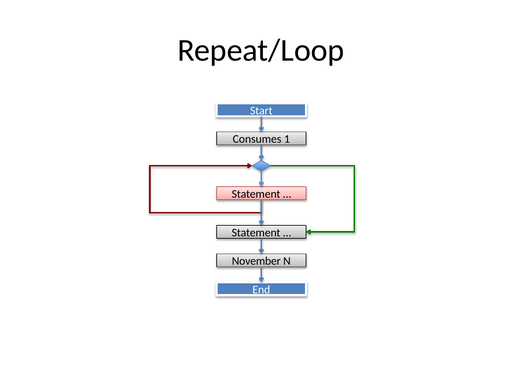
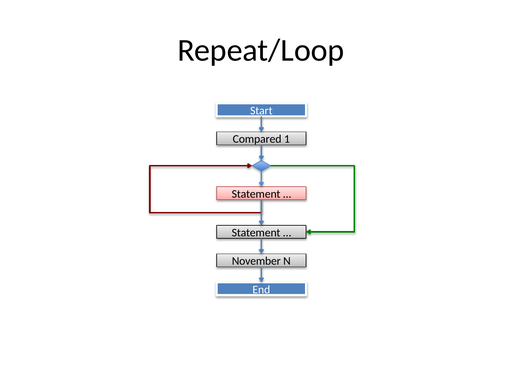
Consumes: Consumes -> Compared (257, 139)
